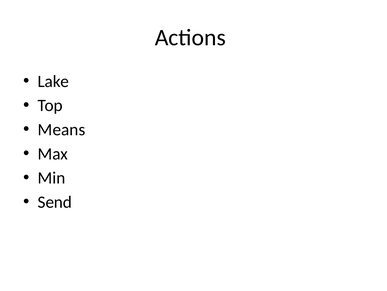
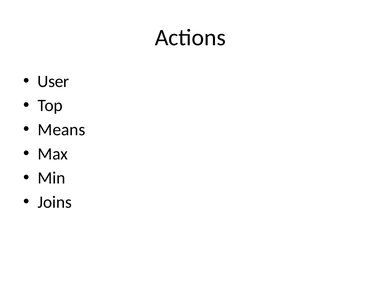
Lake: Lake -> User (53, 81)
Send: Send -> Joins (55, 202)
